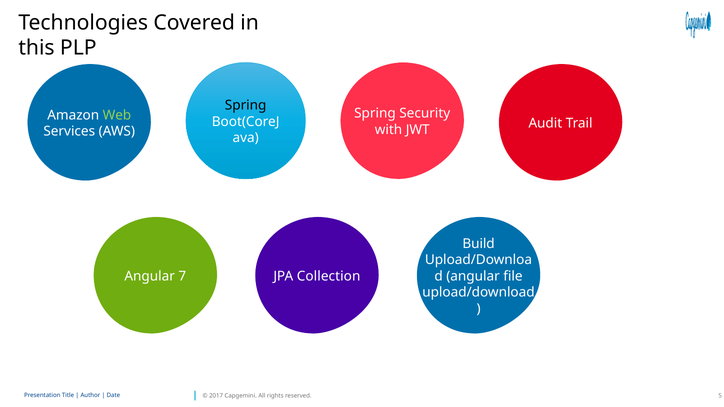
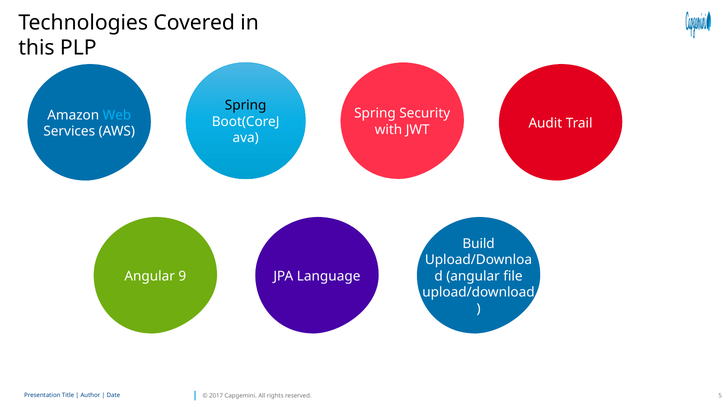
Web colour: light green -> light blue (117, 115)
7: 7 -> 9 (182, 276)
Collection: Collection -> Language (329, 276)
